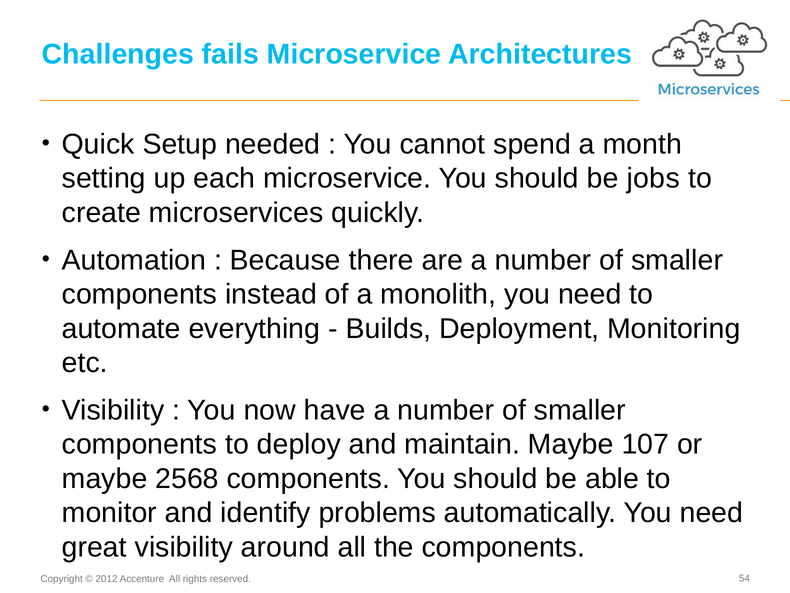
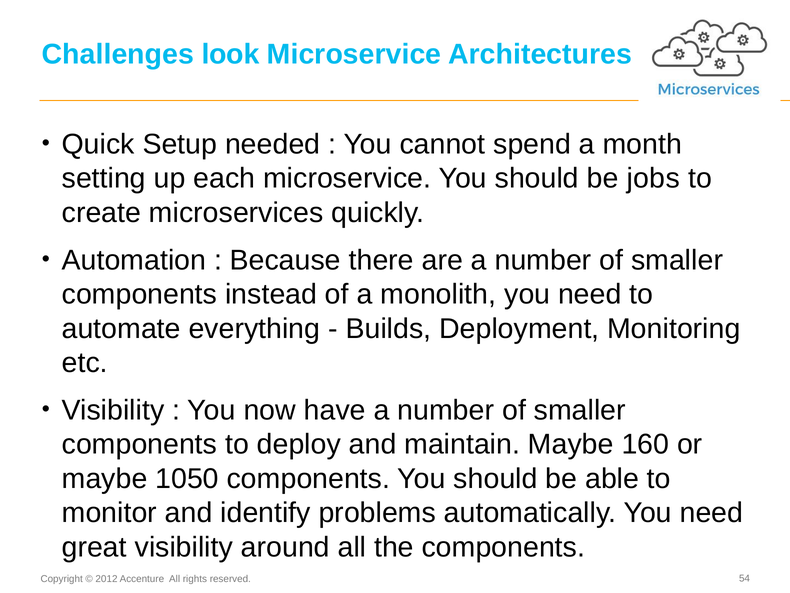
fails: fails -> look (231, 54)
107: 107 -> 160 (645, 444)
2568: 2568 -> 1050 (187, 478)
